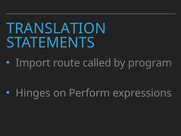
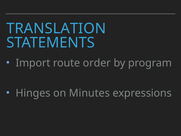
called: called -> order (97, 63)
Perform: Perform -> Minutes (89, 93)
